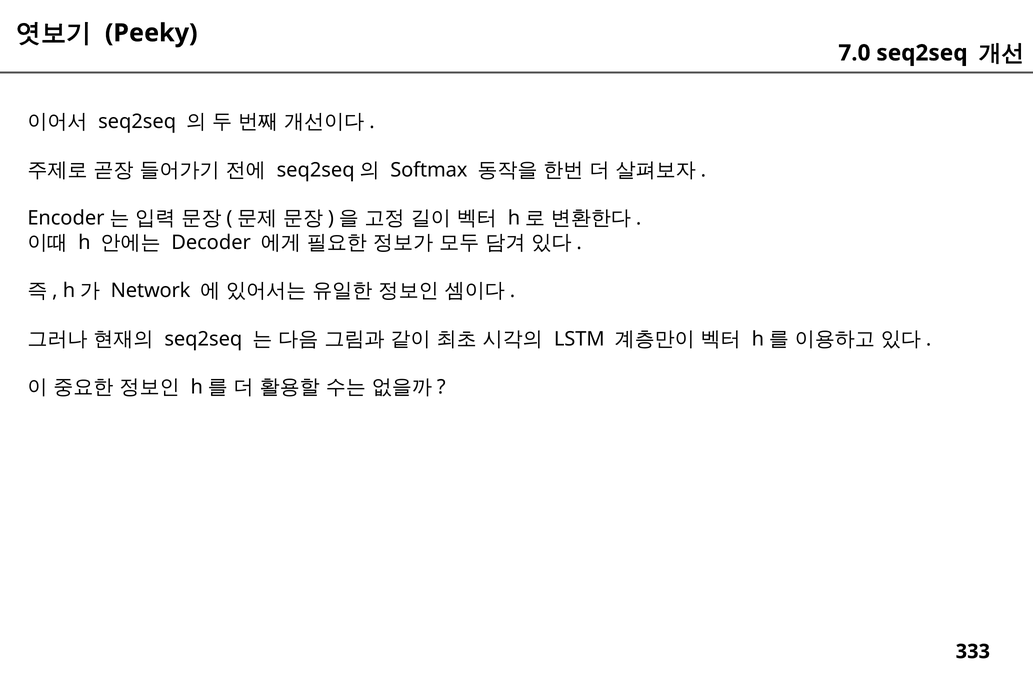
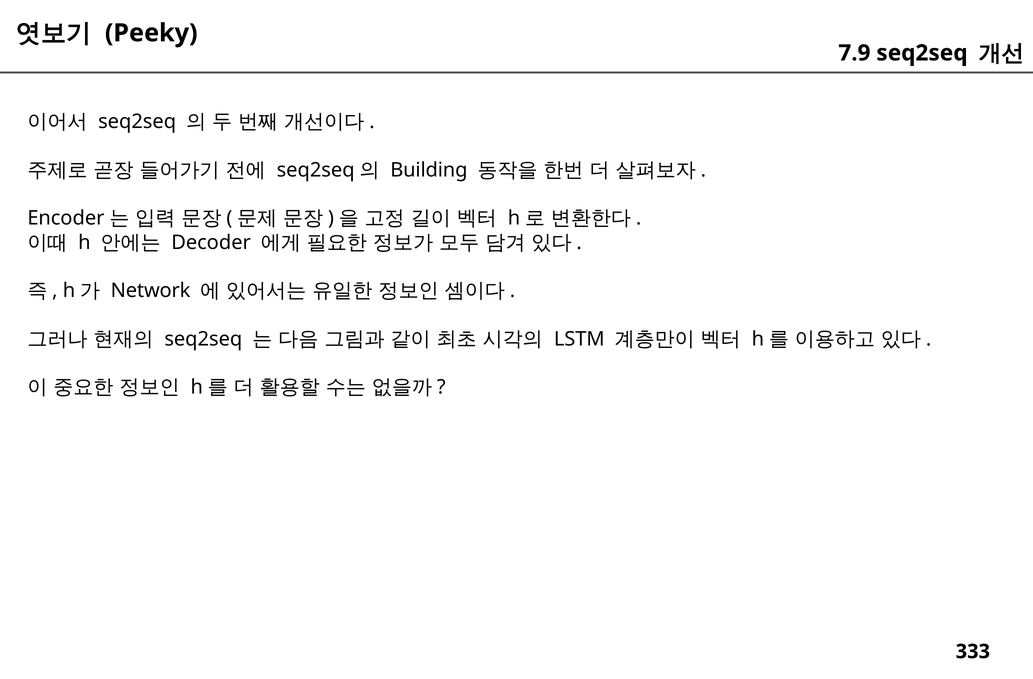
7.0: 7.0 -> 7.9 (854, 53)
Softmax: Softmax -> Building (429, 170)
